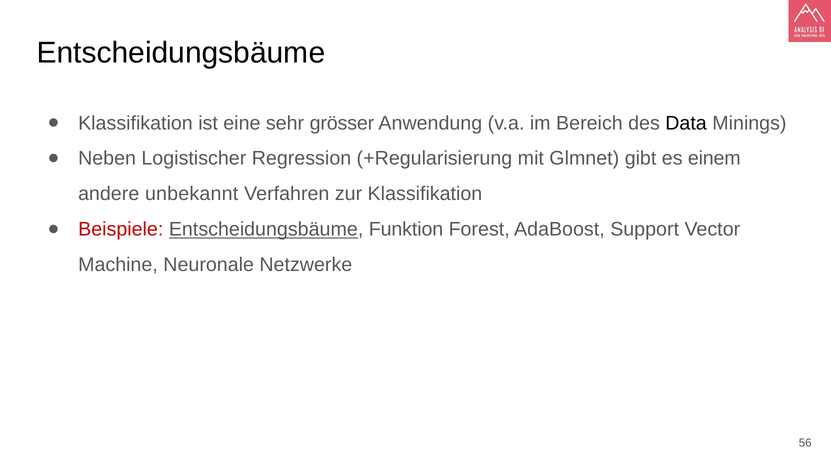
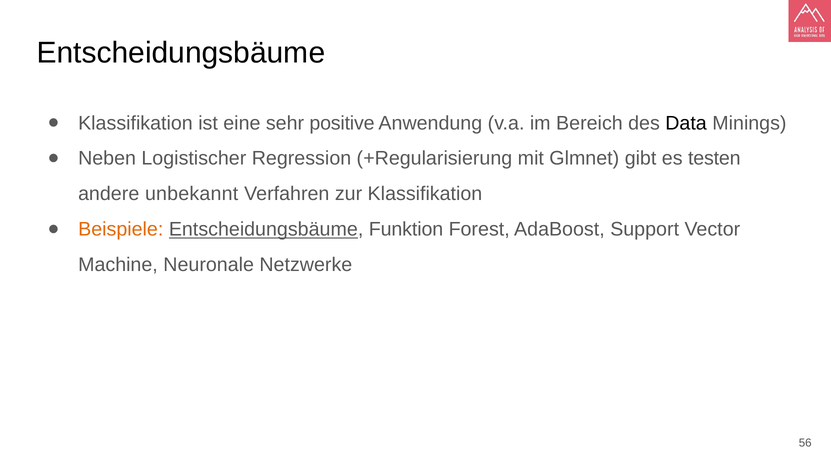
grösser: grösser -> positive (342, 123)
einem: einem -> testen (714, 158)
Beispiele colour: red -> orange (121, 229)
